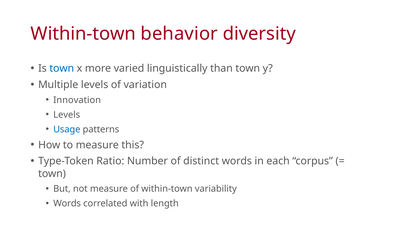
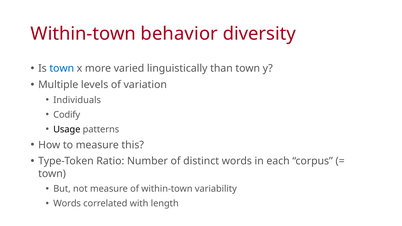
Innovation: Innovation -> Individuals (77, 100)
Levels: Levels -> Codify (67, 115)
Usage colour: blue -> black (67, 130)
